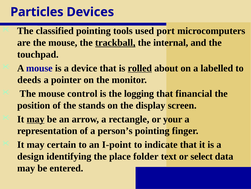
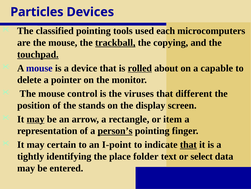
port: port -> each (166, 31)
internal: internal -> copying (171, 43)
touchpad underline: none -> present (38, 54)
labelled: labelled -> capable (217, 68)
deeds: deeds -> delete (29, 80)
logging: logging -> viruses (139, 93)
financial: financial -> different (194, 93)
your: your -> item (173, 119)
person’s underline: none -> present (115, 130)
that underline: none -> present (188, 144)
design: design -> tightly (31, 156)
